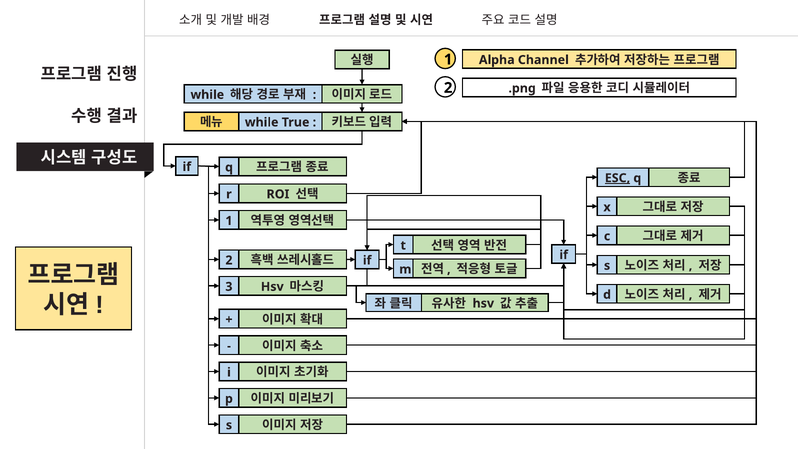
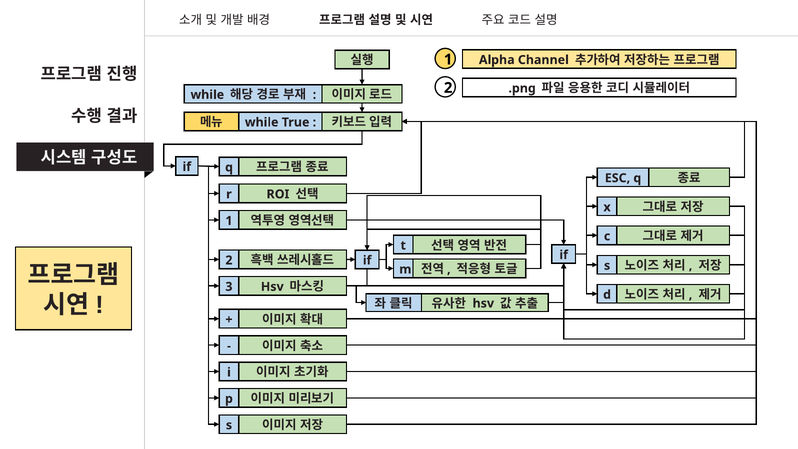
ESC underline: present -> none (617, 178)
